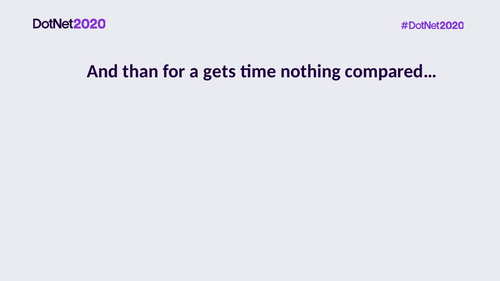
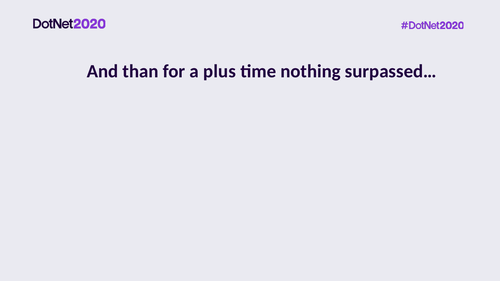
gets: gets -> plus (220, 71)
compared…: compared… -> surpassed… (391, 71)
